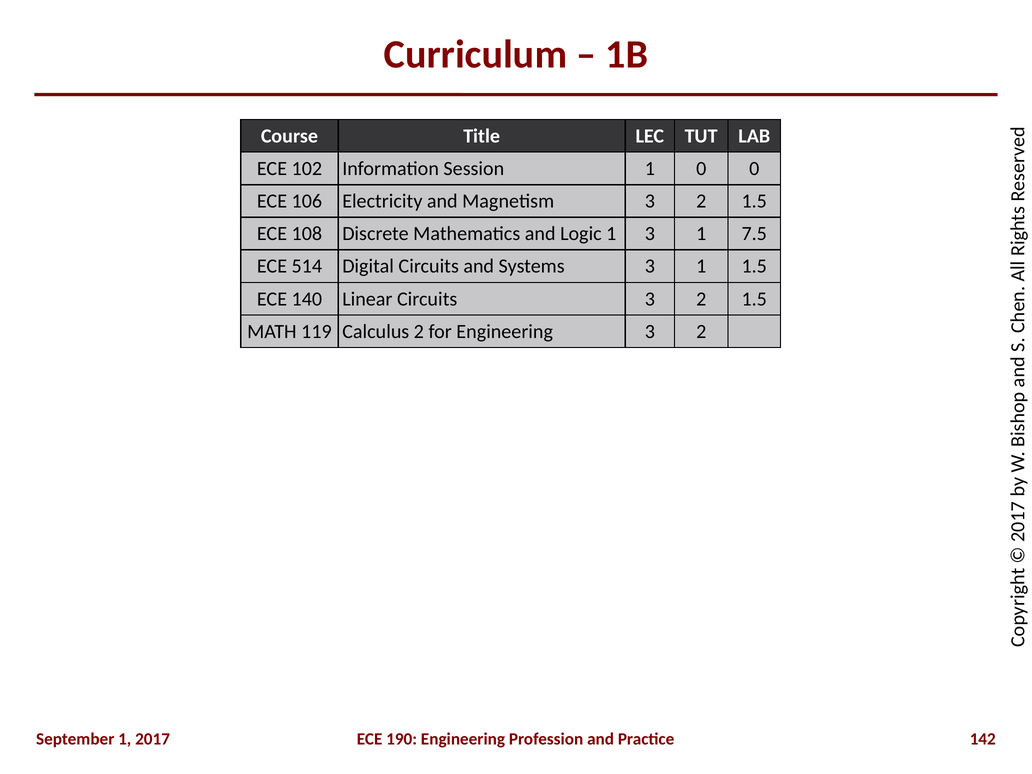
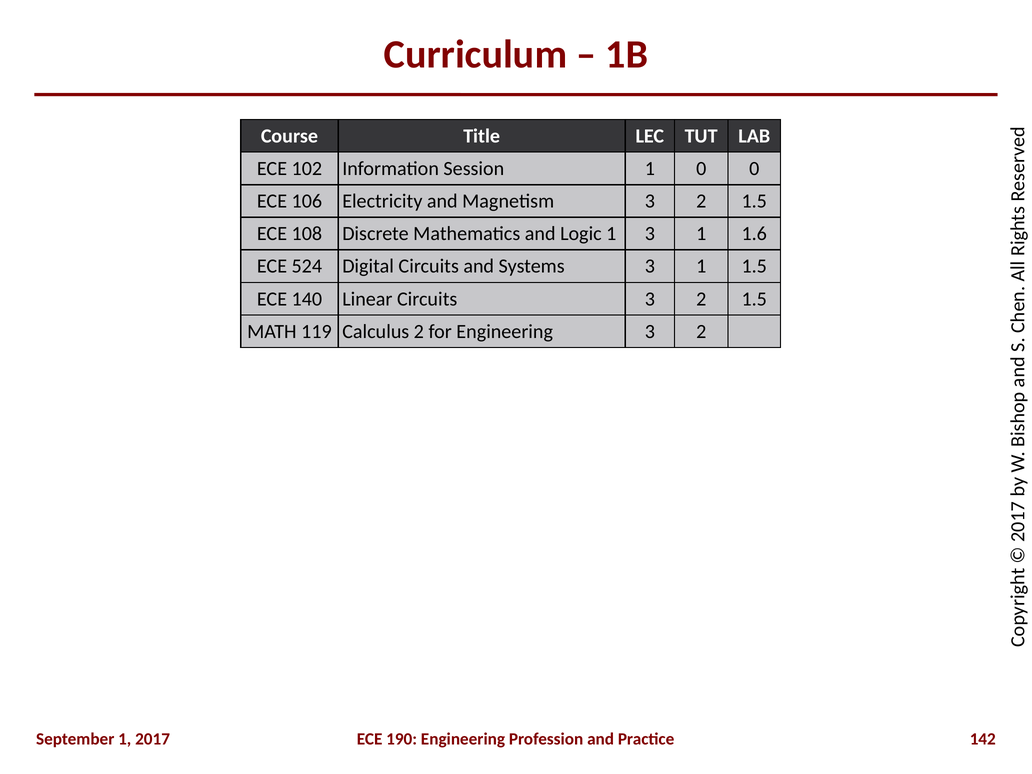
7.5: 7.5 -> 1.6 (754, 234)
514: 514 -> 524 (307, 266)
